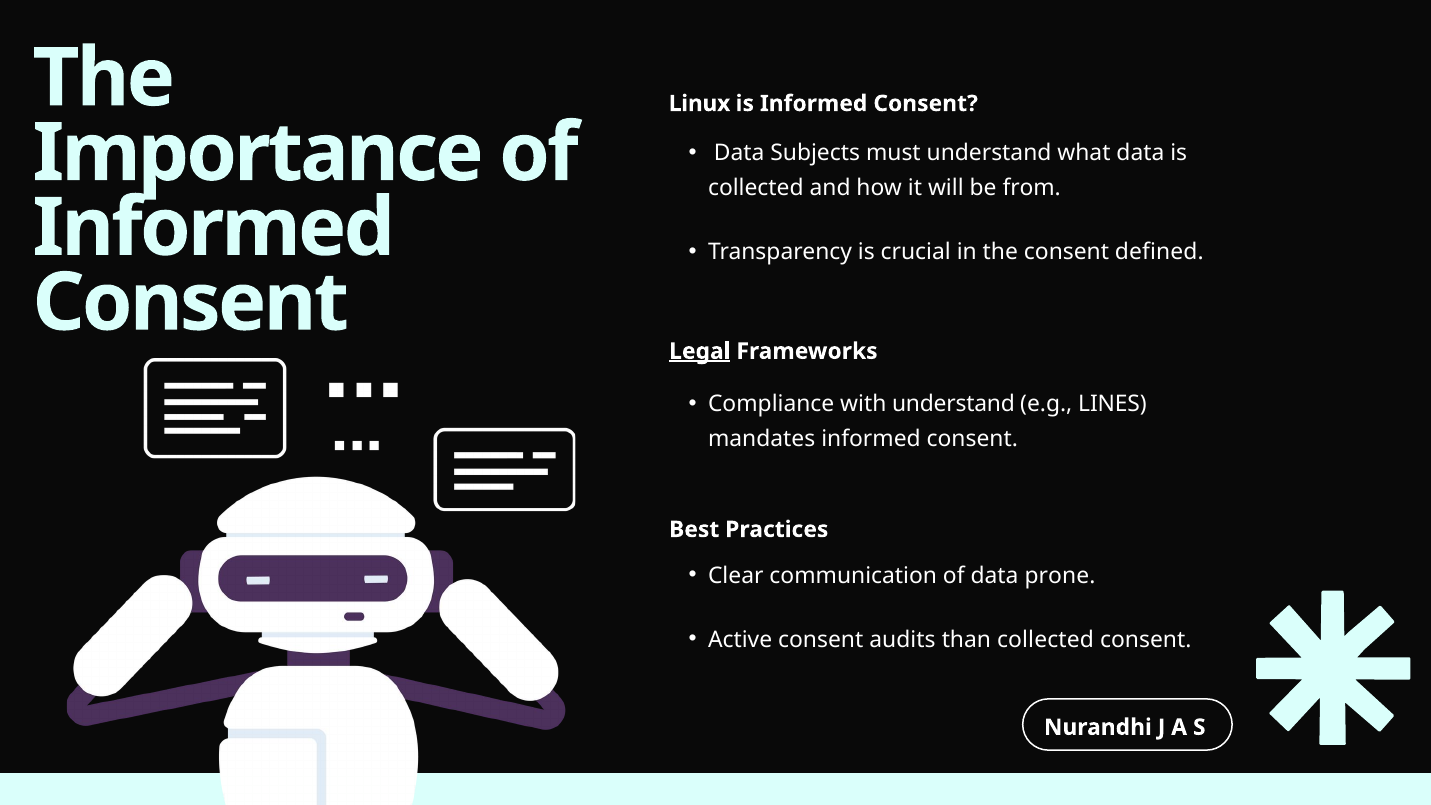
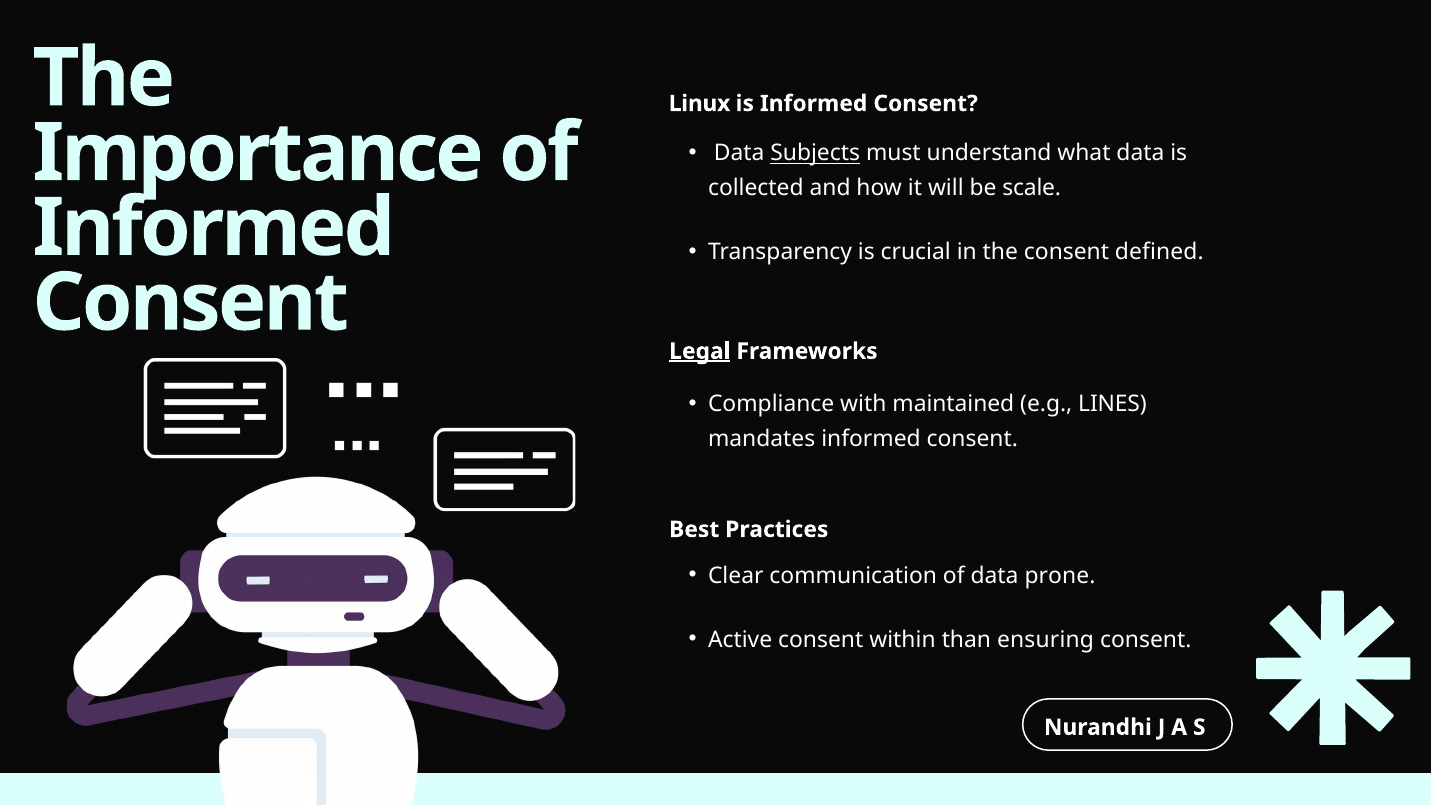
Subjects underline: none -> present (815, 153)
from: from -> scale (1032, 188)
with understand: understand -> maintained (953, 404)
audits: audits -> within (902, 640)
than collected: collected -> ensuring (1045, 640)
